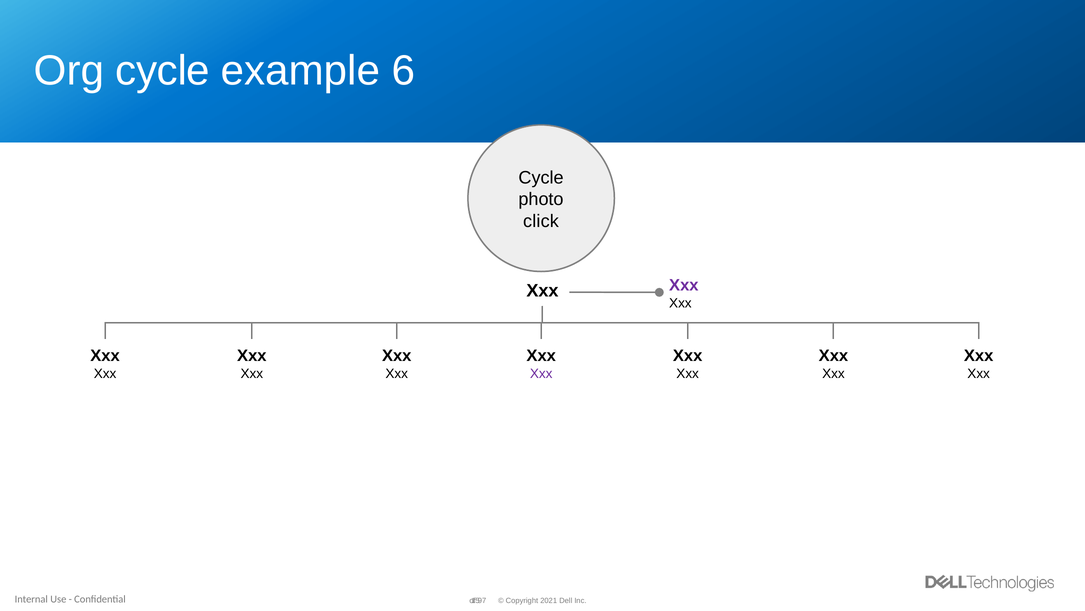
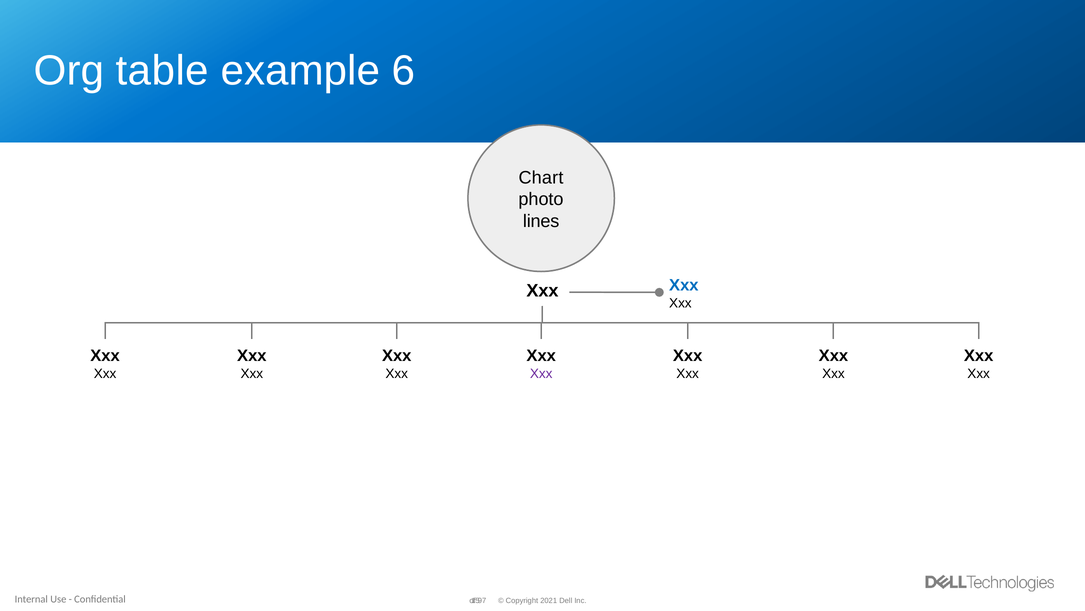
Org cycle: cycle -> table (162, 71)
Cycle: Cycle -> Chart (541, 178)
click: click -> lines (541, 221)
Xxx colour: purple -> blue (684, 285)
